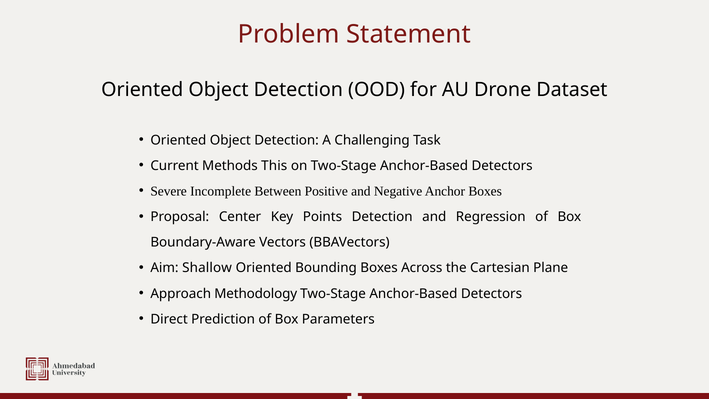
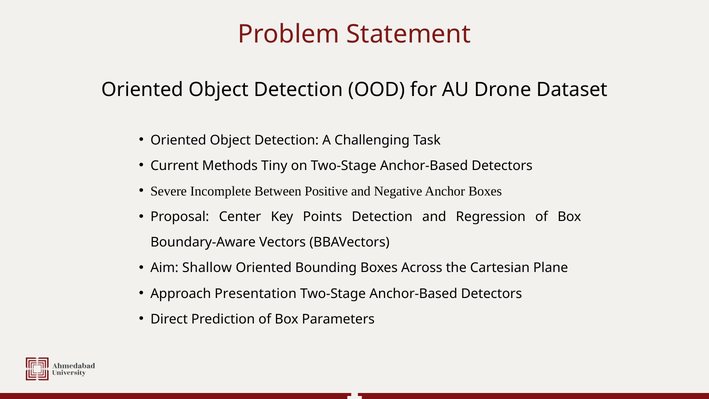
This: This -> Tiny (274, 166)
Methodology: Methodology -> Presentation (256, 293)
